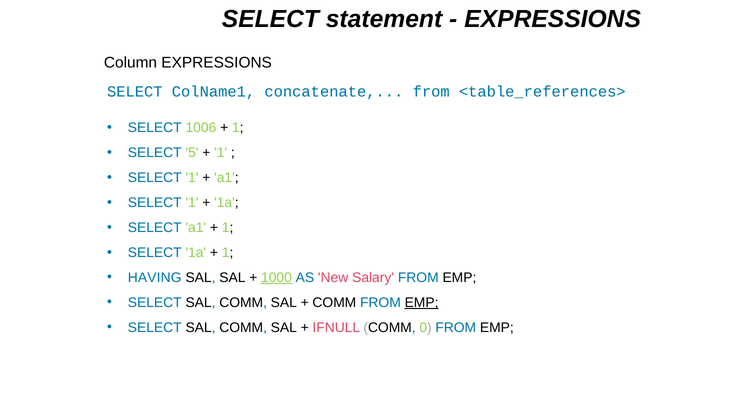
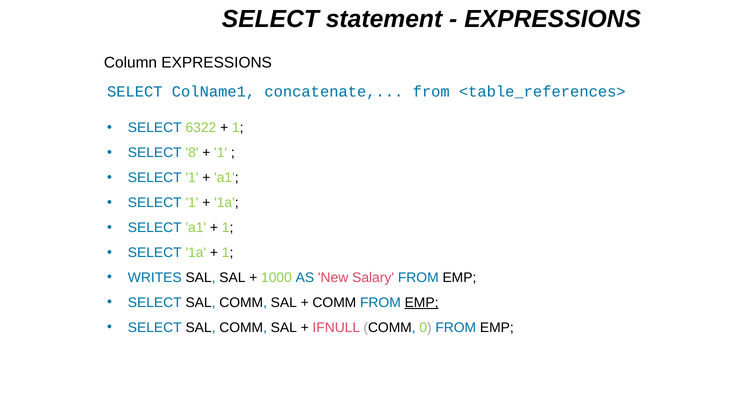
1006: 1006 -> 6322 (201, 128)
5: 5 -> 8 (192, 153)
HAVING: HAVING -> WRITES (155, 277)
1000 underline: present -> none (276, 277)
